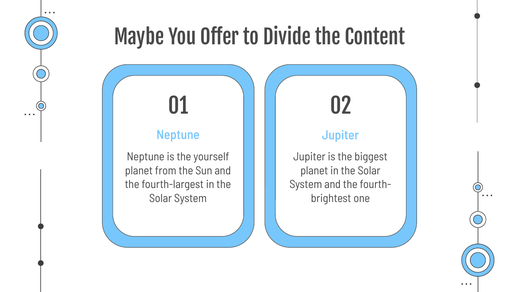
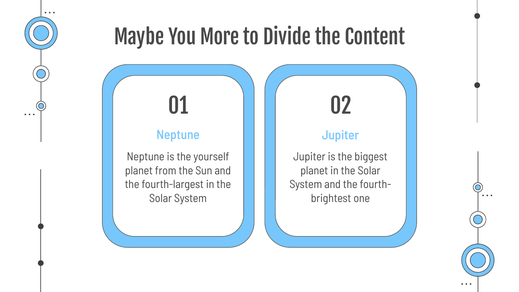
Offer: Offer -> More (220, 38)
